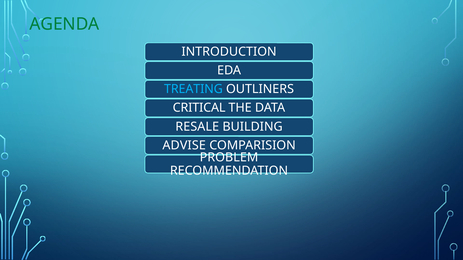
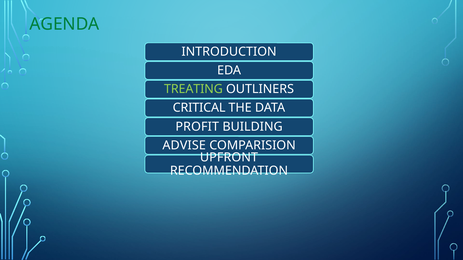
TREATING colour: light blue -> light green (193, 89)
RESALE: RESALE -> PROFIT (197, 127)
PROBLEM: PROBLEM -> UPFRONT (229, 158)
